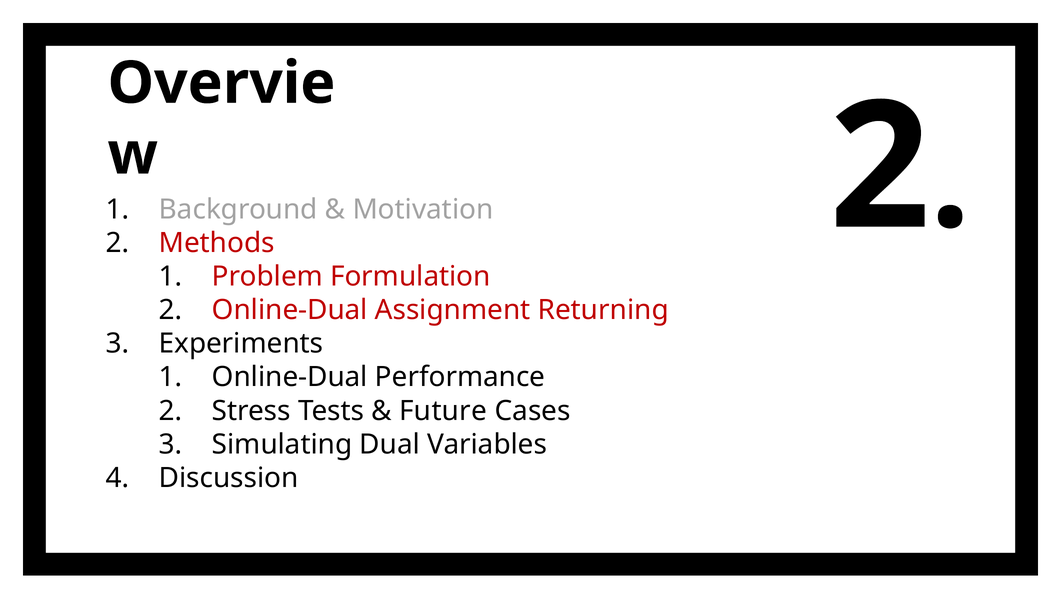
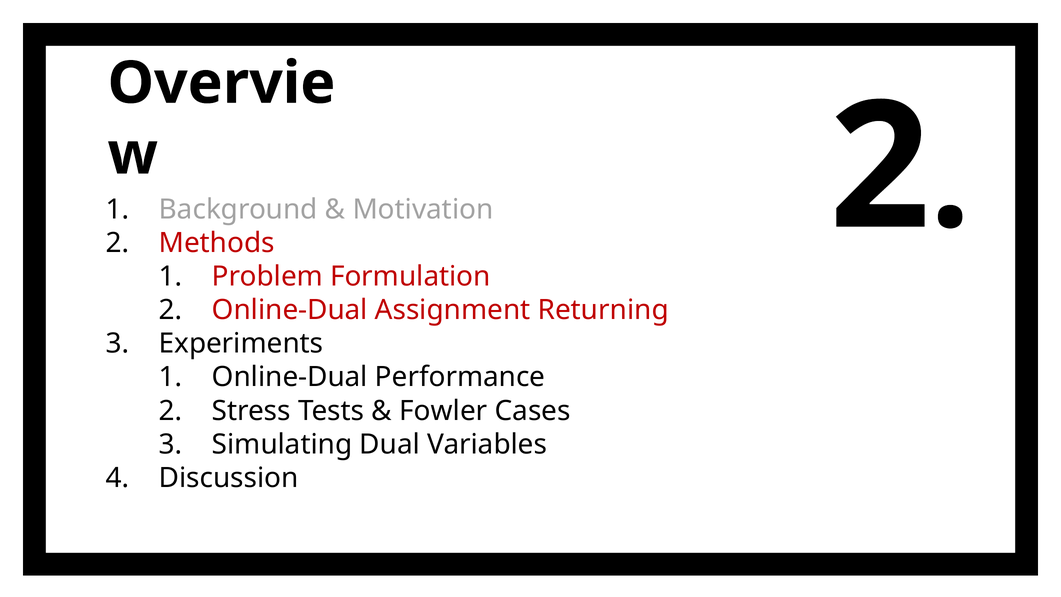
Future: Future -> Fowler (443, 411)
